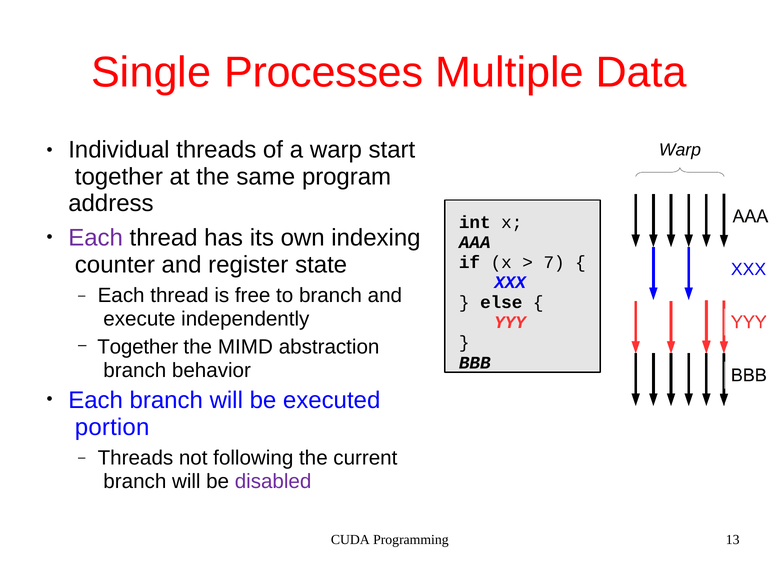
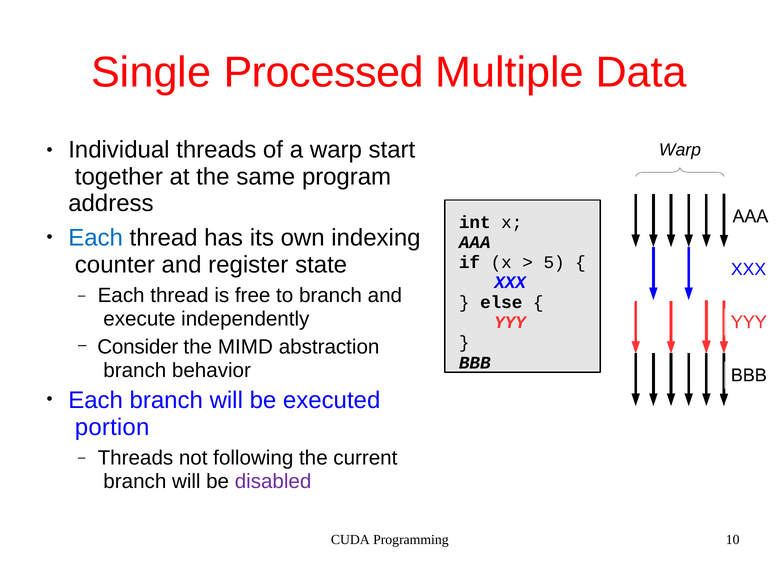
Processes: Processes -> Processed (324, 73)
Each colour: purple -> blue (96, 238)
7: 7 -> 5 (554, 262)
Together: Together -> Consider (138, 347)
13: 13 -> 10 (733, 540)
